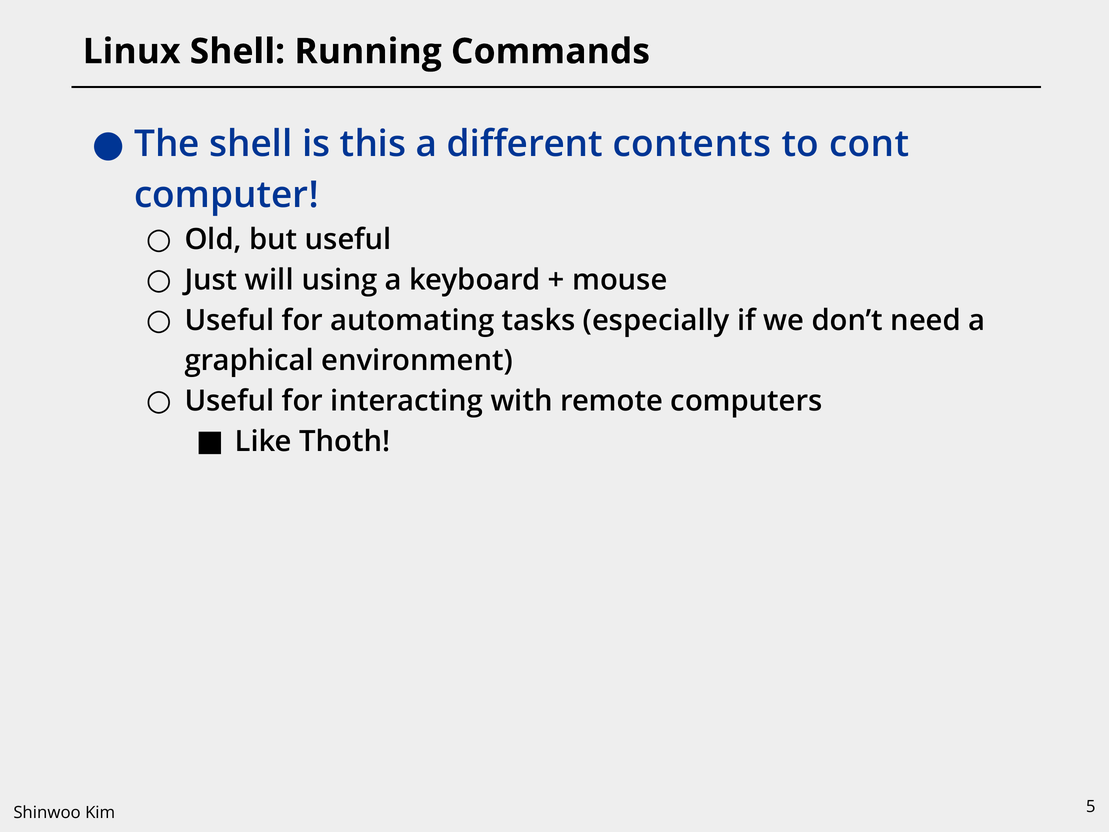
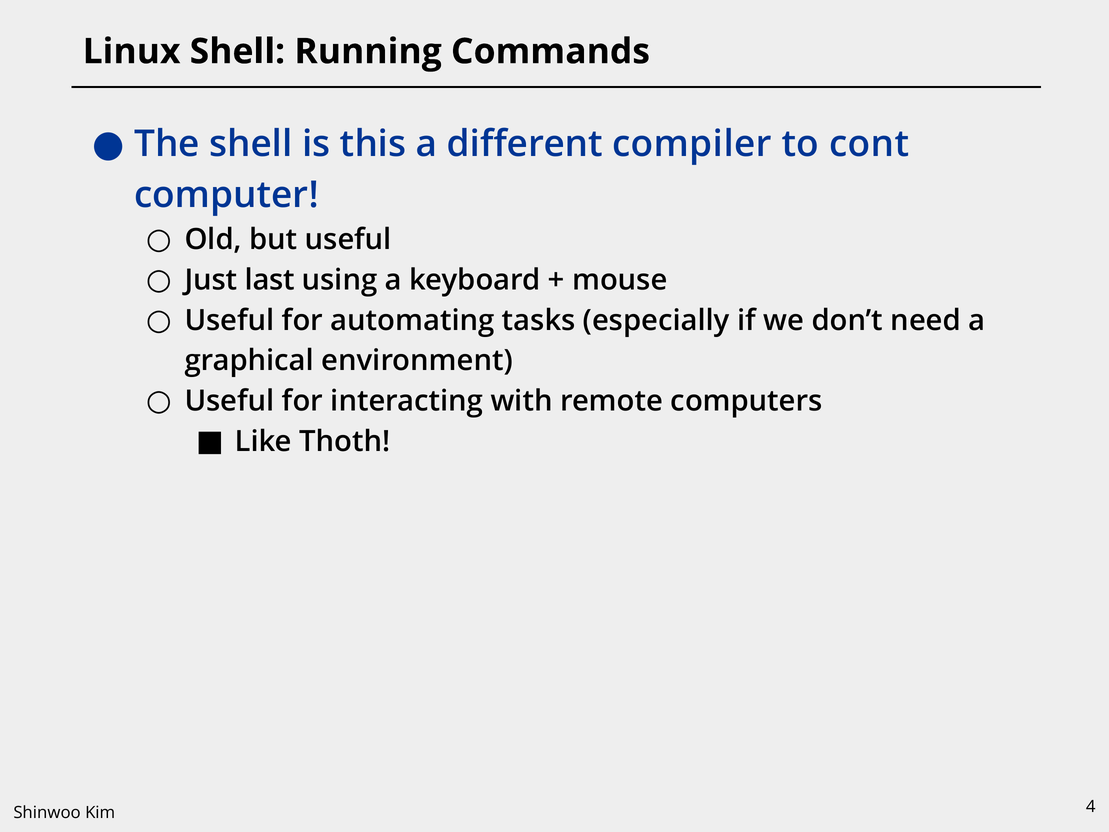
contents: contents -> compiler (692, 144)
will: will -> last (270, 280)
5: 5 -> 4 (1091, 807)
